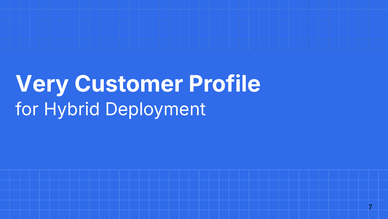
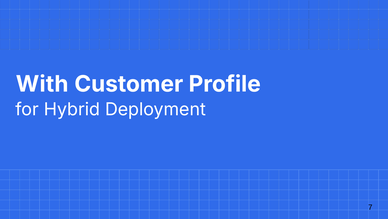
Very: Very -> With (42, 84)
